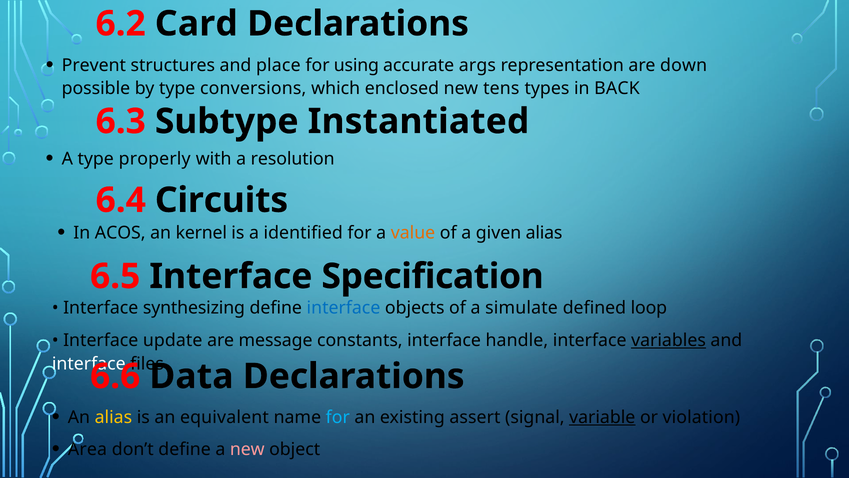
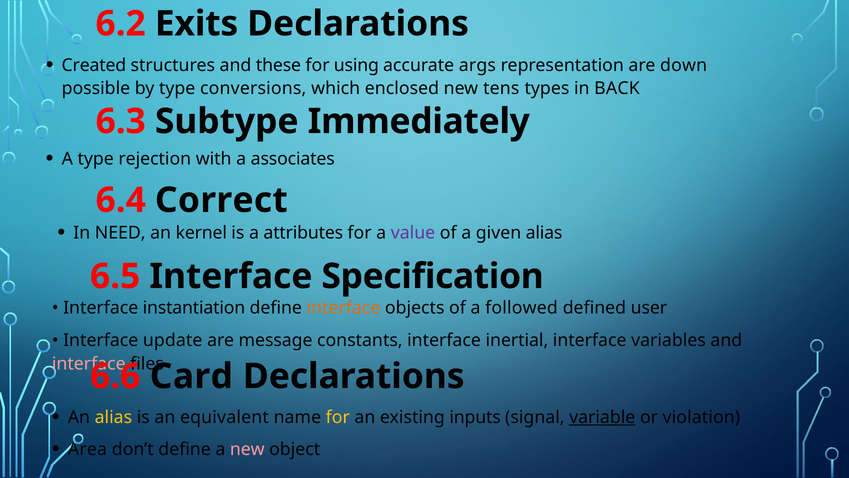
Card: Card -> Exits (197, 24)
Prevent: Prevent -> Created (94, 65)
place: place -> these (279, 65)
Instantiated: Instantiated -> Immediately (419, 121)
properly: properly -> rejection (155, 159)
resolution: resolution -> associates (293, 159)
Circuits: Circuits -> Correct (221, 200)
ACOS: ACOS -> NEED (120, 233)
identified: identified -> attributes (303, 233)
value colour: orange -> purple (413, 233)
synthesizing: synthesizing -> instantiation (194, 308)
interface colour: blue -> orange (343, 308)
simulate: simulate -> followed (521, 308)
loop: loop -> user (649, 308)
handle: handle -> inertial (517, 340)
variables underline: present -> none (669, 340)
interface colour: white -> pink (89, 363)
Data: Data -> Card (191, 376)
for colour: light blue -> yellow (338, 417)
assert: assert -> inputs (475, 417)
